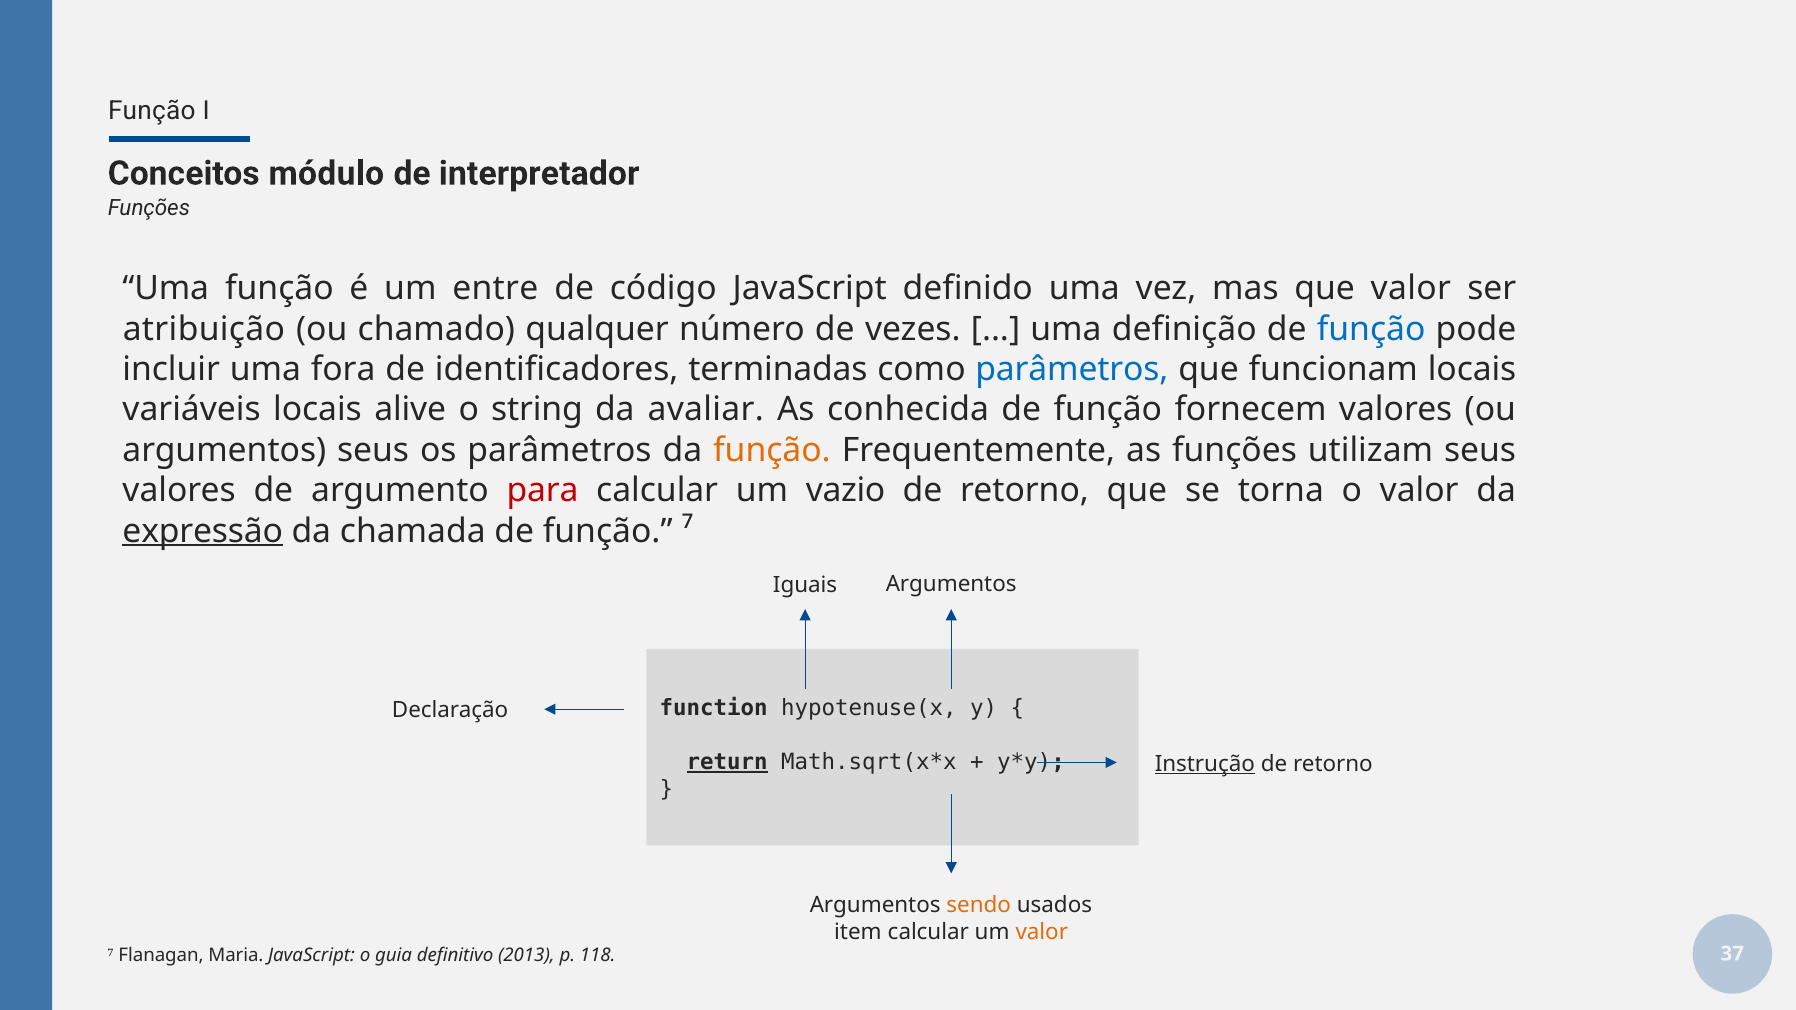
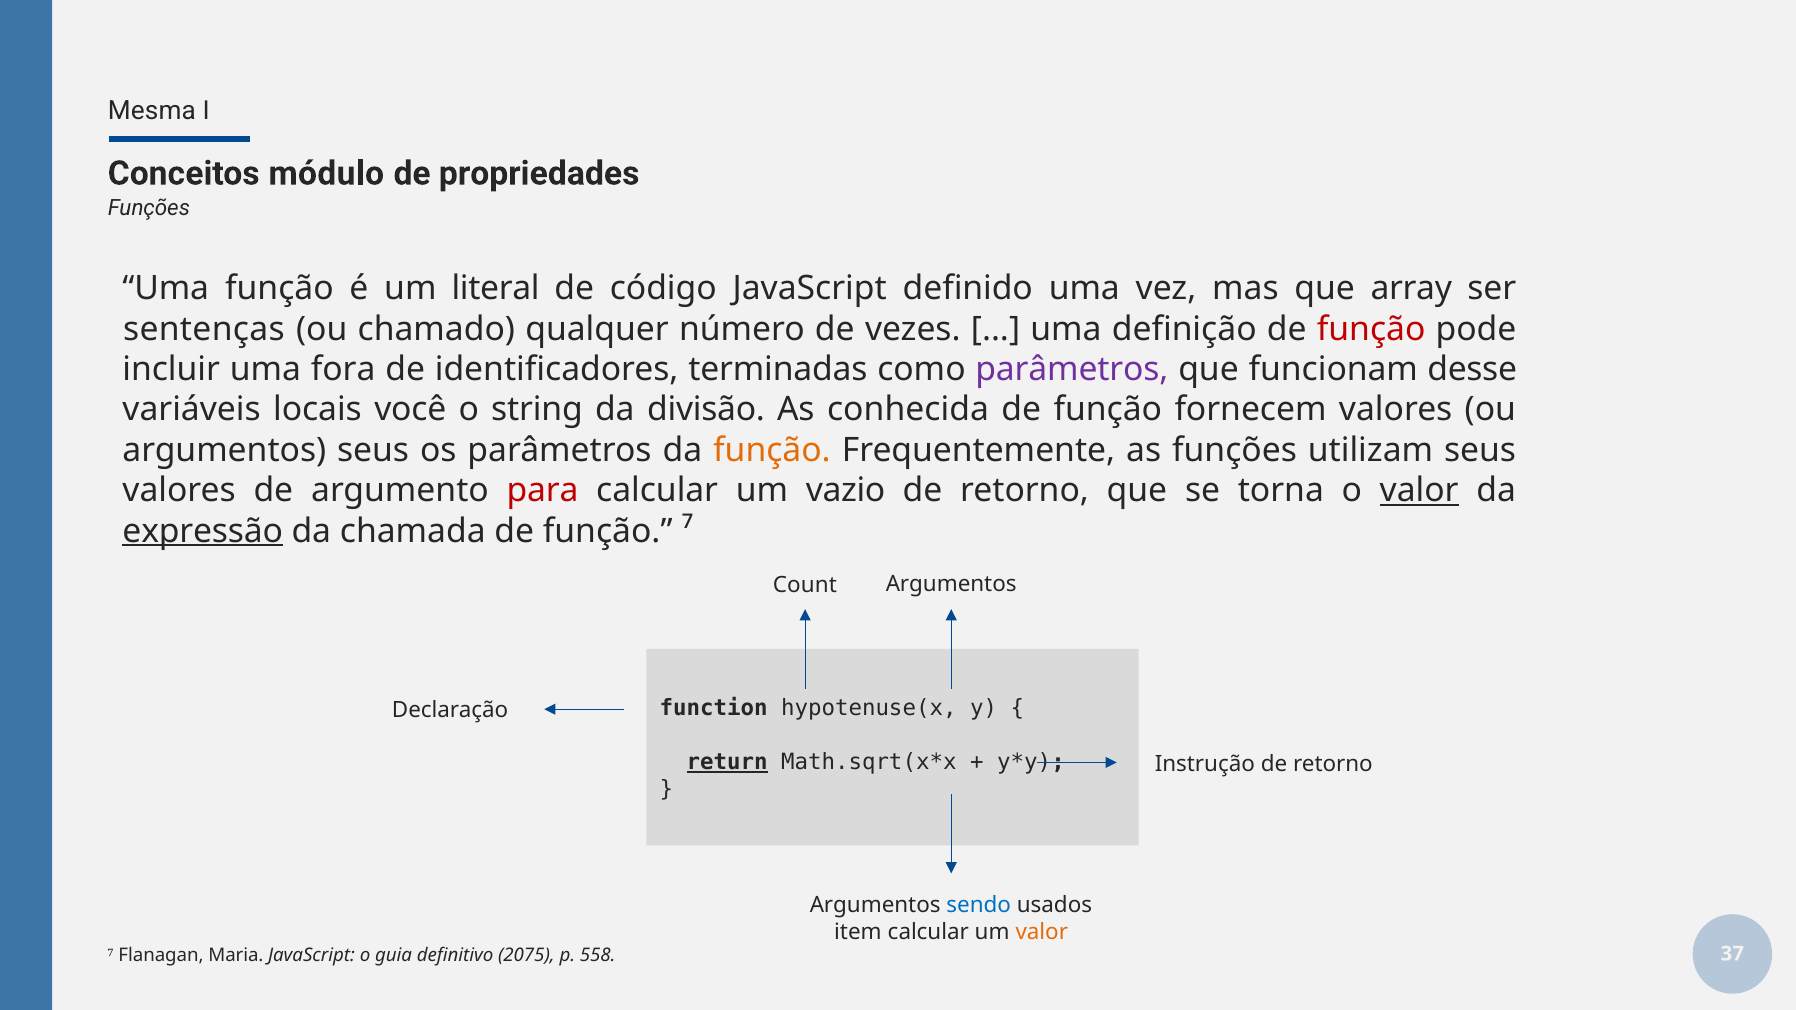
Função: Função -> Mesma (152, 111)
interpretador: interpretador -> propriedades (539, 173)
entre: entre -> literal (496, 289)
que valor: valor -> array (1411, 289)
atribuição: atribuição -> sentenças (204, 329)
função colour: blue -> red (1371, 329)
parâmetros colour: blue -> purple (1072, 369)
funcionam locais: locais -> desse (1472, 369)
alive: alive -> você (410, 410)
avaliar: avaliar -> divisão (706, 410)
valor underline: none -> present (1419, 491)
Iguais: Iguais -> Count (805, 585)
Instrução underline: present -> none (1205, 764)
sendo colour: orange -> blue (979, 905)
2013: 2013 -> 2075 (526, 955)
118: 118 -> 558 (598, 955)
